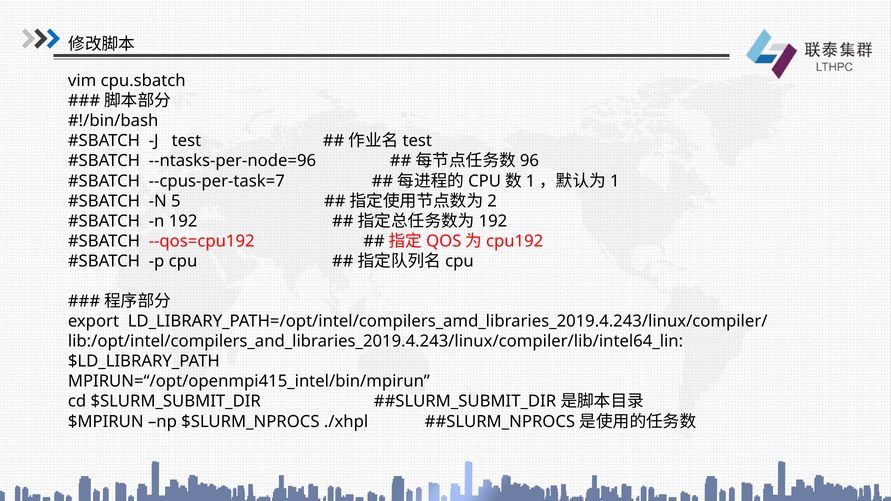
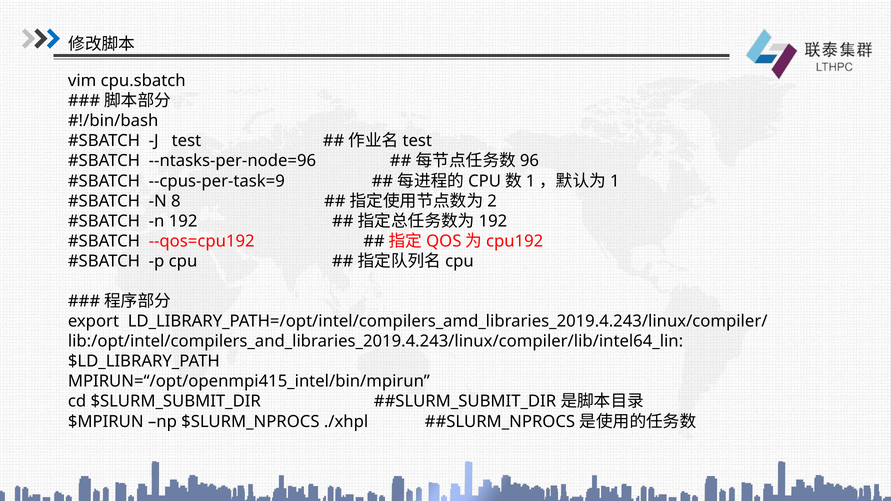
--cpus-per-task=7: --cpus-per-task=7 -> --cpus-per-task=9 (217, 181)
5: 5 -> 8 (176, 201)
